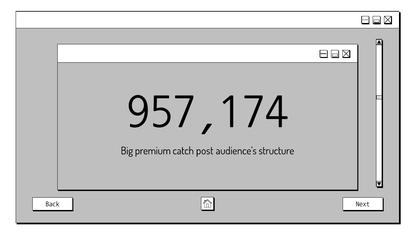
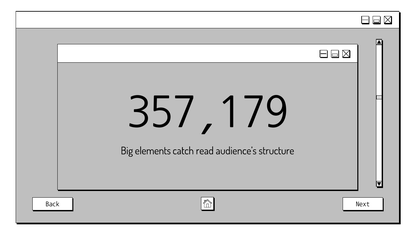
957,174: 957,174 -> 357,179 (207, 110)
premium: premium -> elements (153, 151)
post: post -> read (205, 151)
